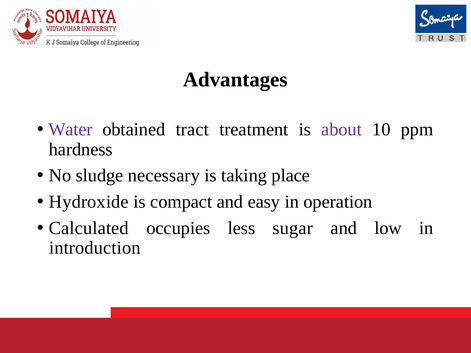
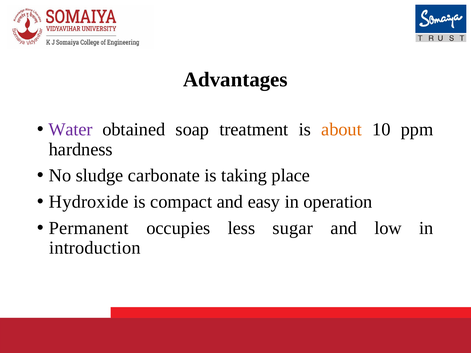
tract: tract -> soap (192, 130)
about colour: purple -> orange (342, 130)
necessary: necessary -> carbonate (164, 176)
Calculated: Calculated -> Permanent (89, 228)
